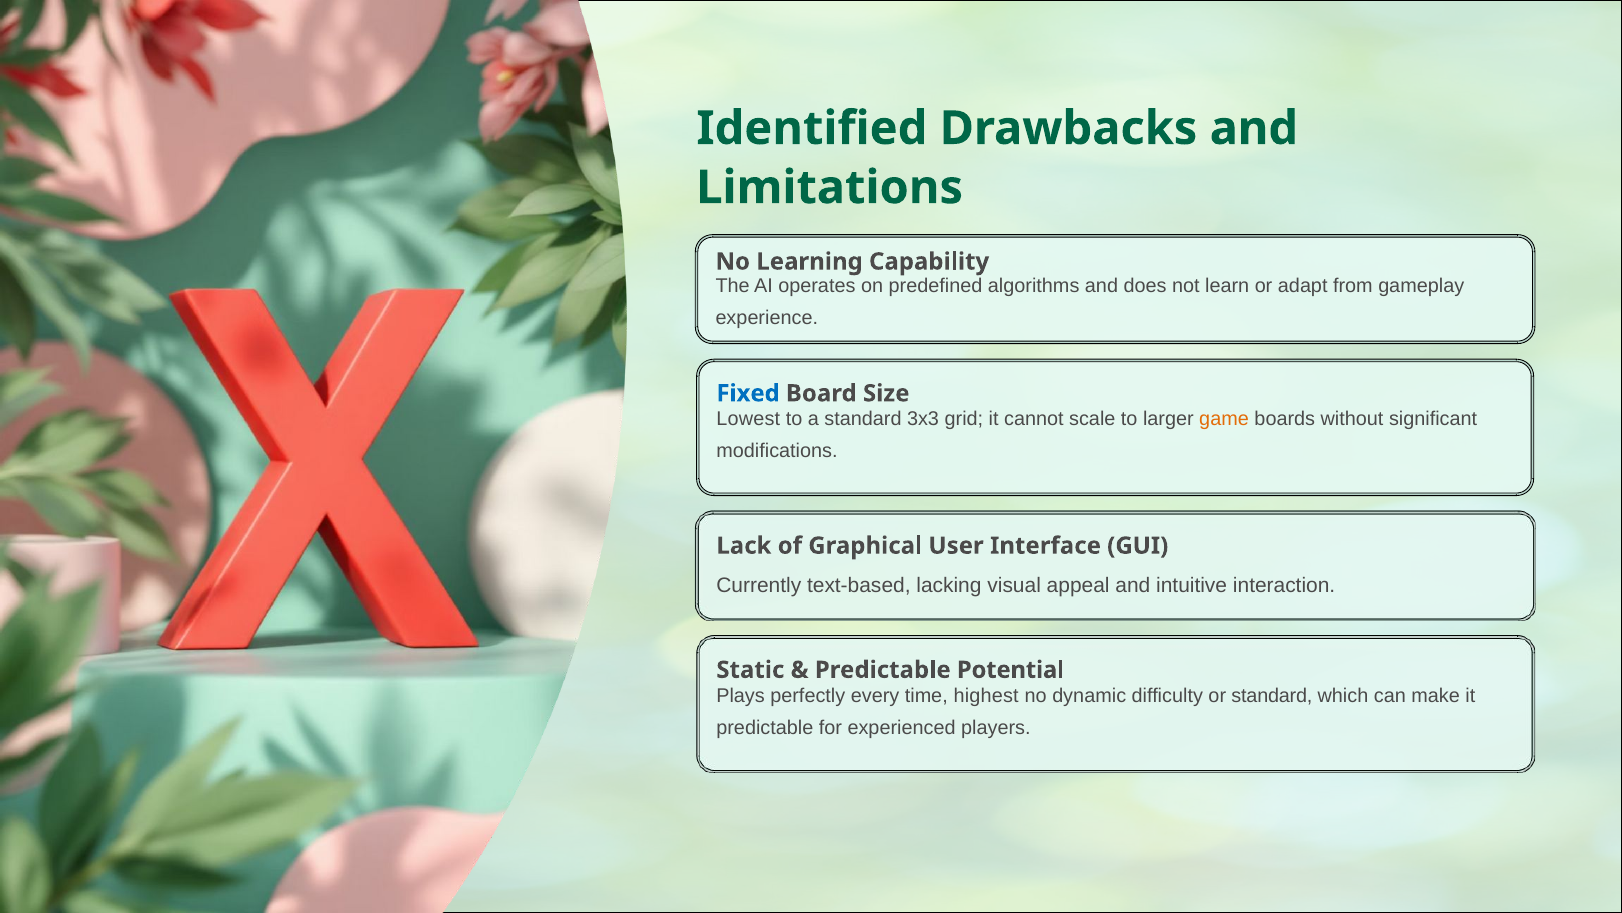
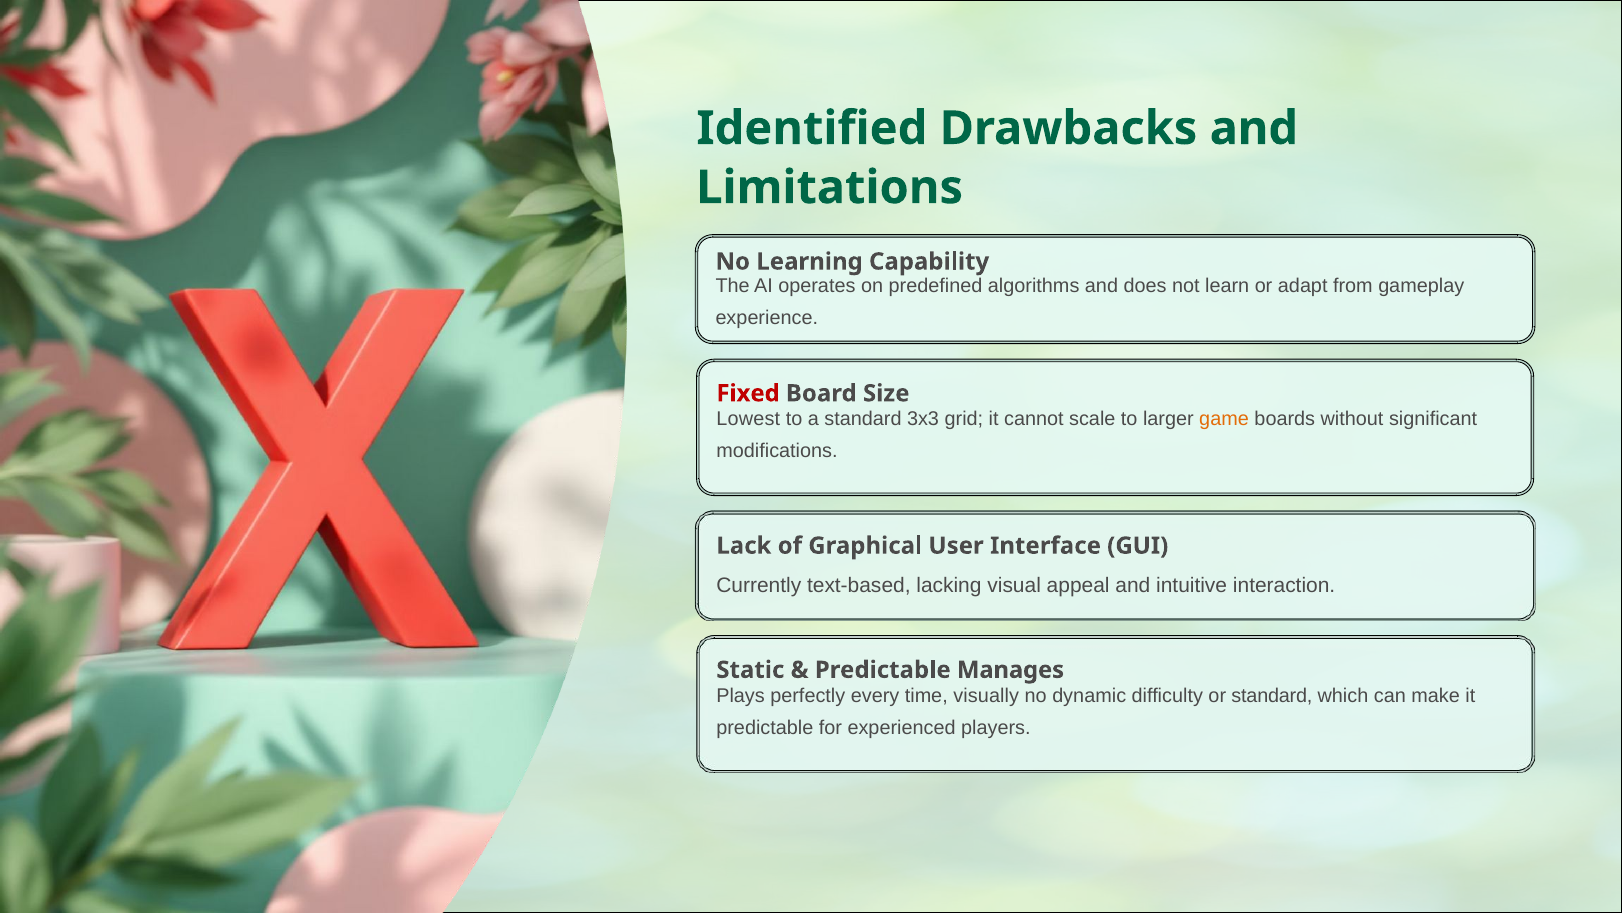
Fixed colour: blue -> red (748, 393)
Potential: Potential -> Manages (1010, 669)
highest: highest -> visually (986, 695)
